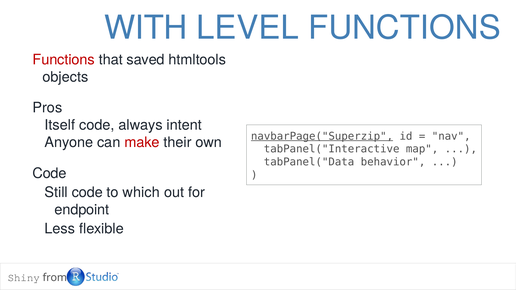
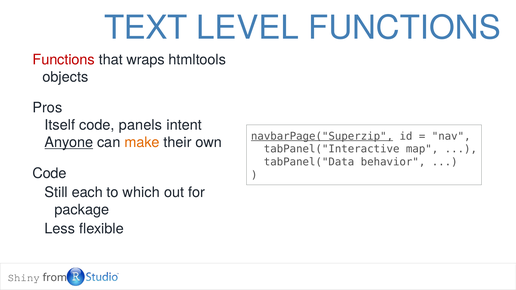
WITH: WITH -> TEXT (146, 28)
saved: saved -> wraps (146, 60)
always: always -> panels (141, 125)
Anyone underline: none -> present (69, 143)
make colour: red -> orange (142, 143)
Still code: code -> each (87, 192)
endpoint: endpoint -> package (82, 210)
